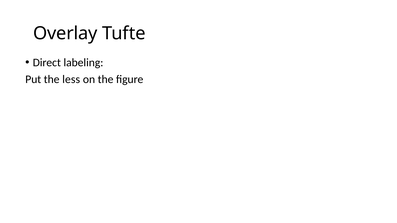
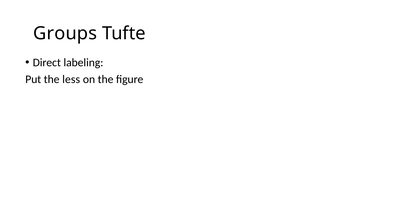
Overlay: Overlay -> Groups (65, 33)
